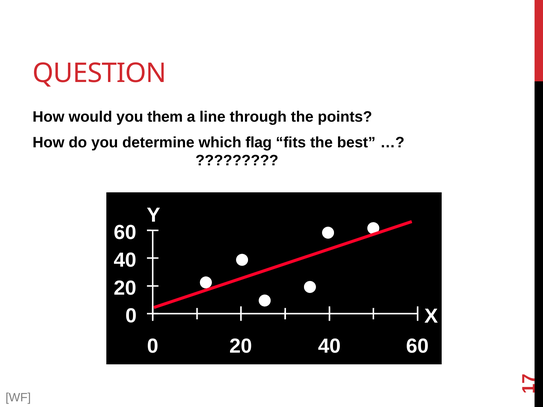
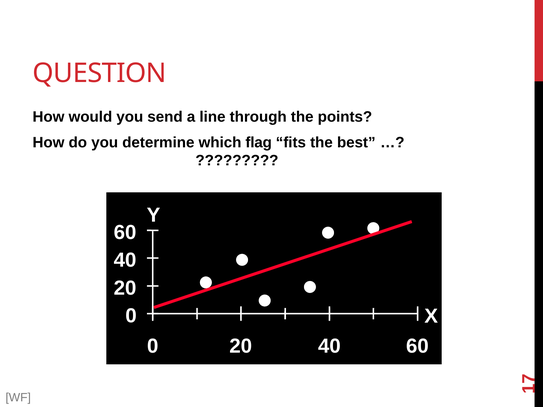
them: them -> send (165, 117)
